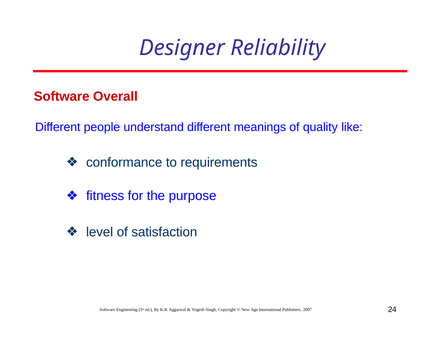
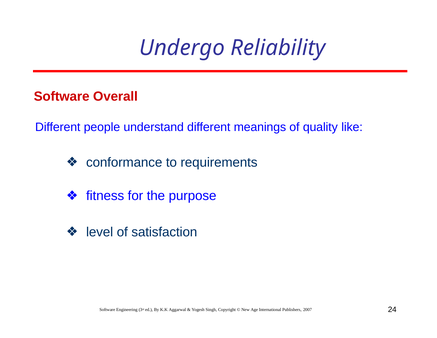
Designer: Designer -> Undergo (182, 48)
